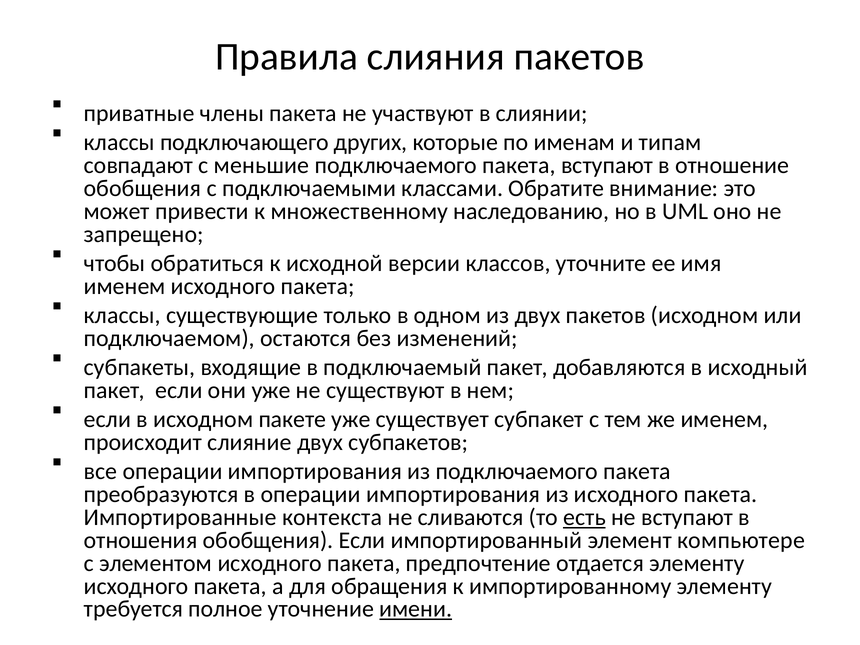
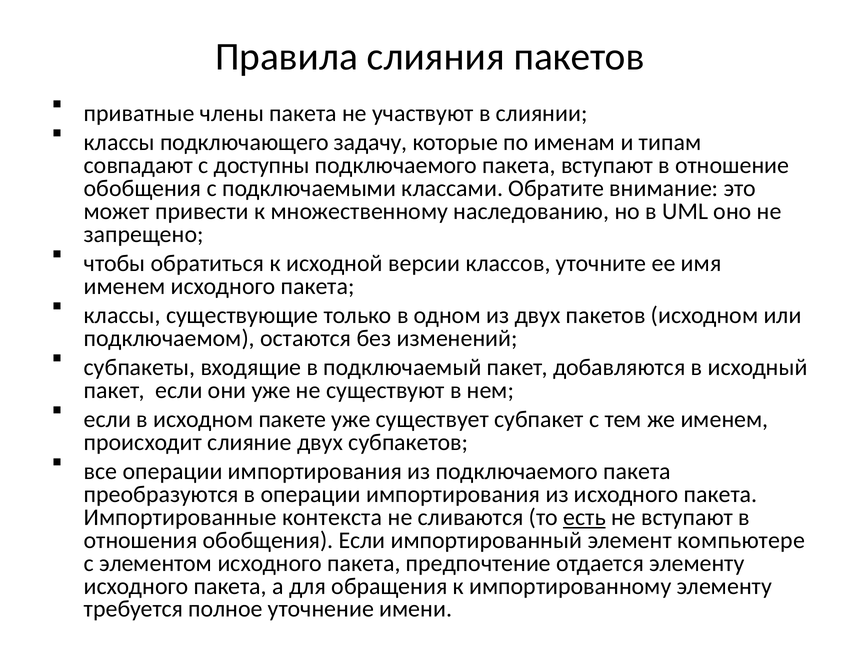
других: других -> задачу (371, 142)
меньшие: меньшие -> доступны (262, 165)
имени underline: present -> none (416, 609)
